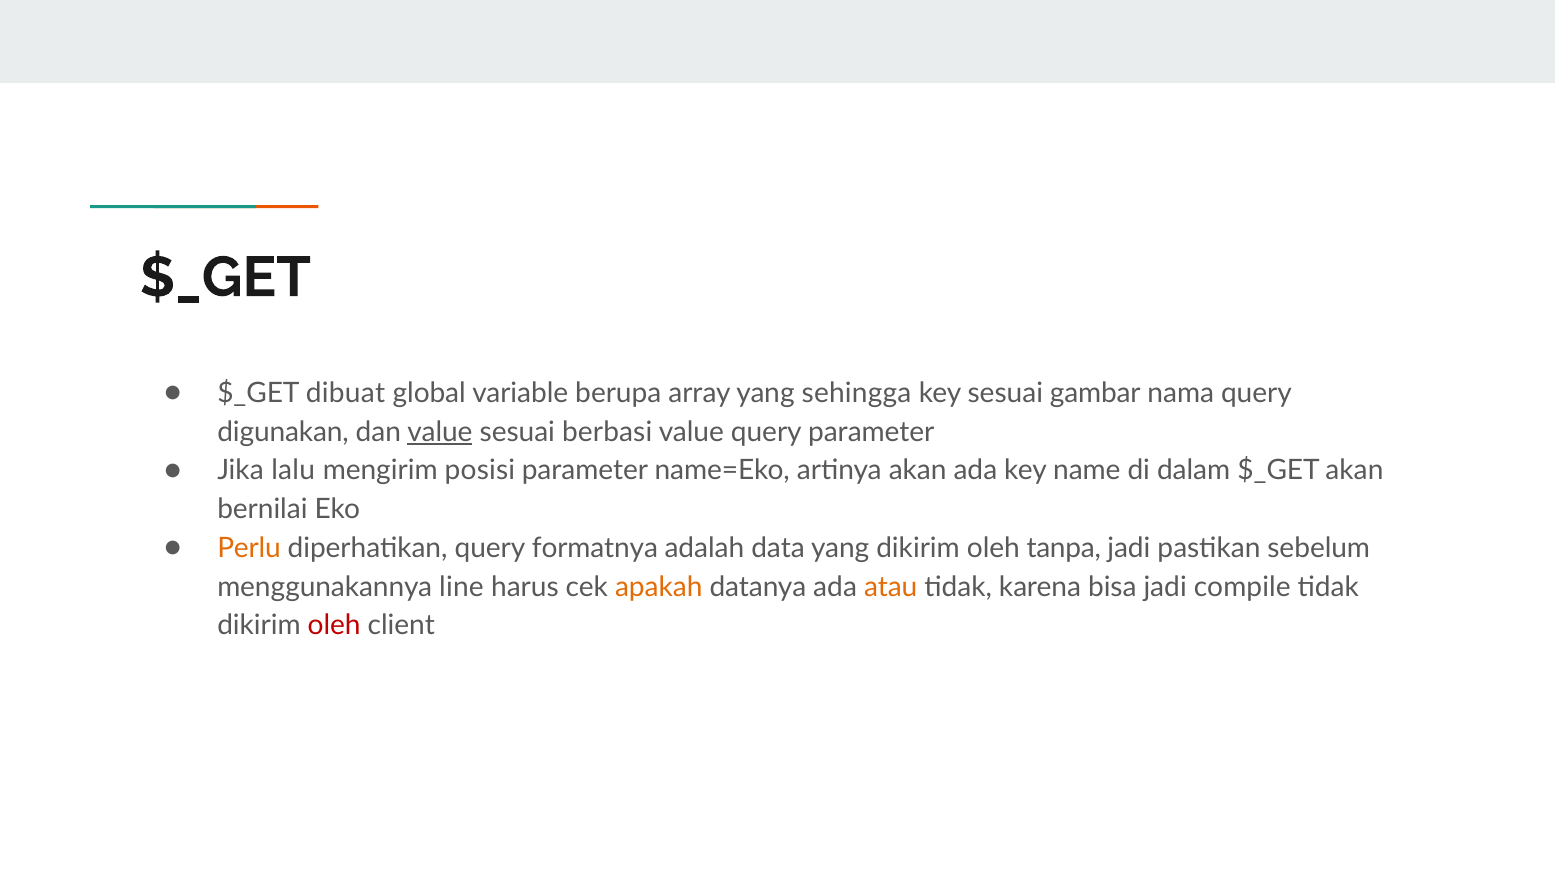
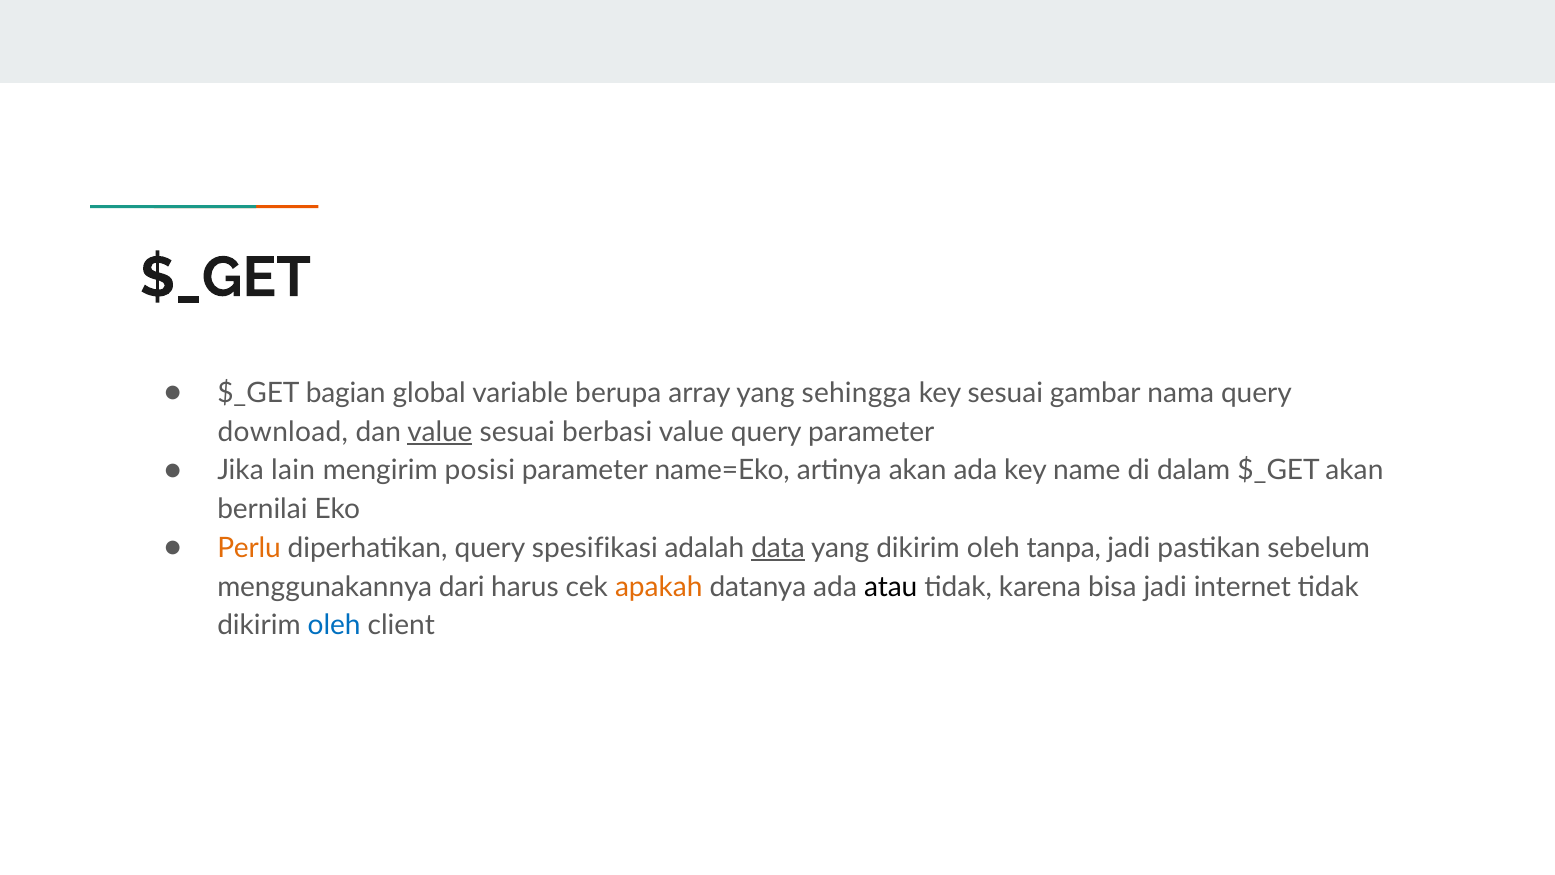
dibuat: dibuat -> bagian (346, 393)
digunakan: digunakan -> download (283, 432)
lalu: lalu -> lain (293, 470)
formatnya: formatnya -> spesifikasi (595, 548)
data underline: none -> present (778, 548)
line: line -> dari (462, 587)
atau colour: orange -> black (891, 587)
compile: compile -> internet (1242, 587)
oleh colour: red -> blue (334, 625)
